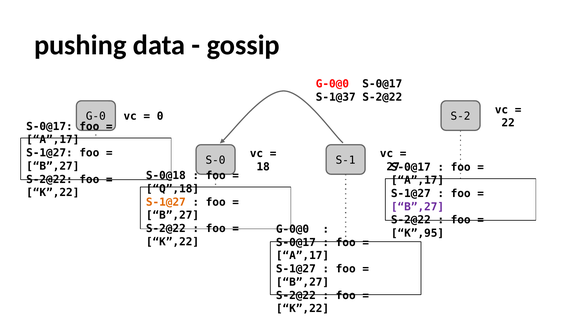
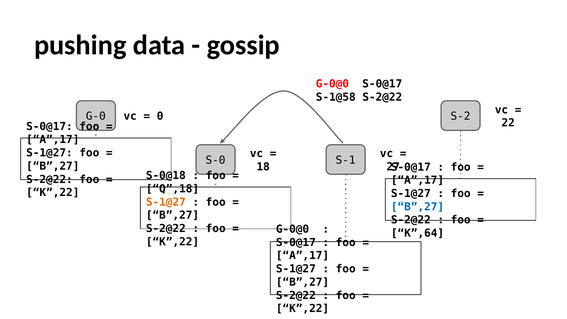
S-1@37: S-1@37 -> S-1@58 (336, 97)
B”,27 colour: purple -> blue (418, 207)
K”,95: K”,95 -> K”,64 (418, 233)
